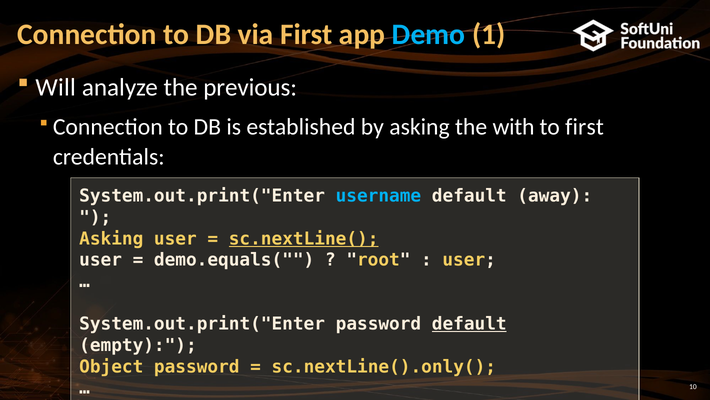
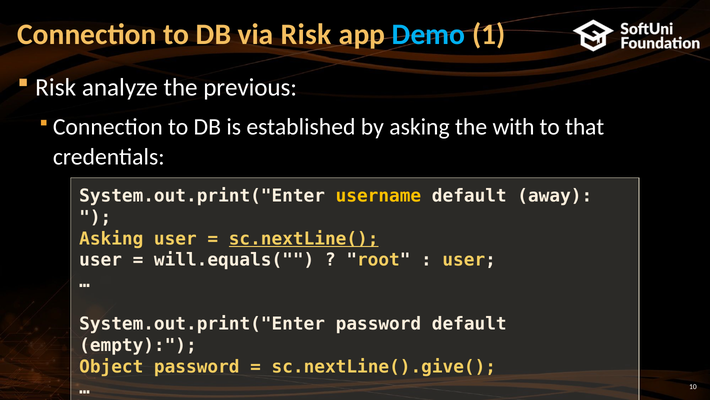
via First: First -> Risk (306, 35)
Will: Will -> Risk (56, 87)
to first: first -> that (585, 127)
username colour: light blue -> yellow (378, 196)
demo.equals(: demo.equals( -> will.equals( (234, 260)
default underline: present -> none (469, 324)
sc.nextLine().only(: sc.nextLine().only( -> sc.nextLine().give( (384, 366)
